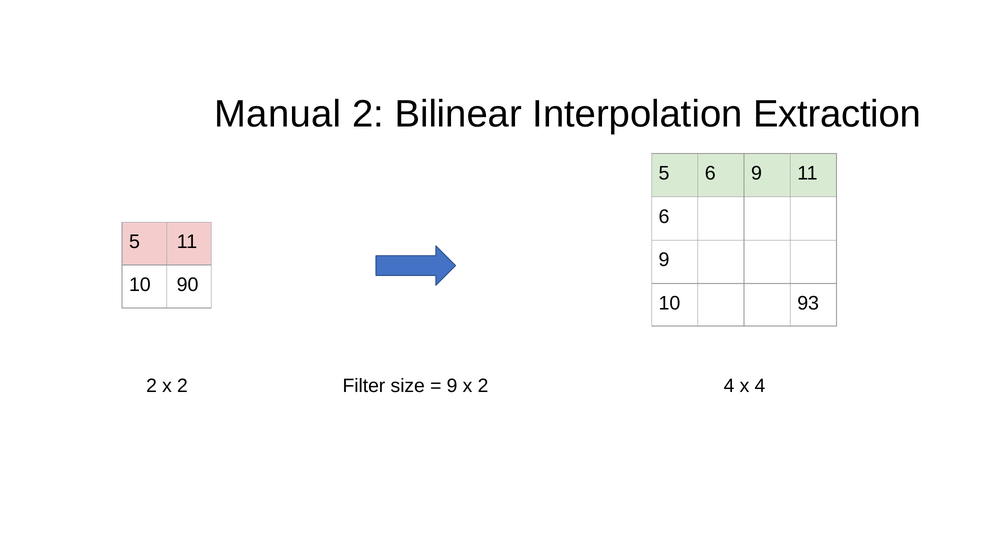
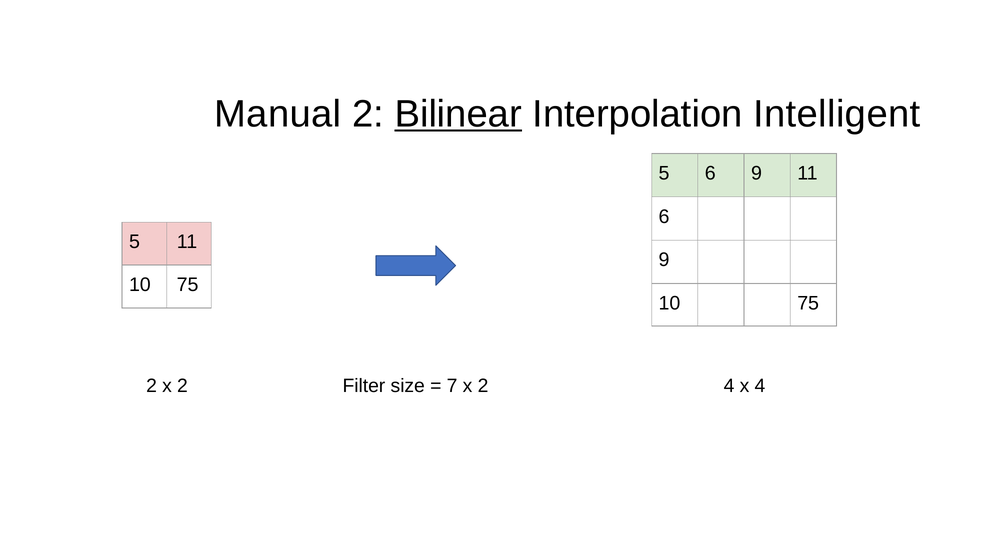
Bilinear underline: none -> present (458, 114)
Extraction: Extraction -> Intelligent (837, 114)
90: 90 -> 75 (188, 285)
93: 93 -> 75 (808, 303)
9: 9 -> 7 (452, 386)
